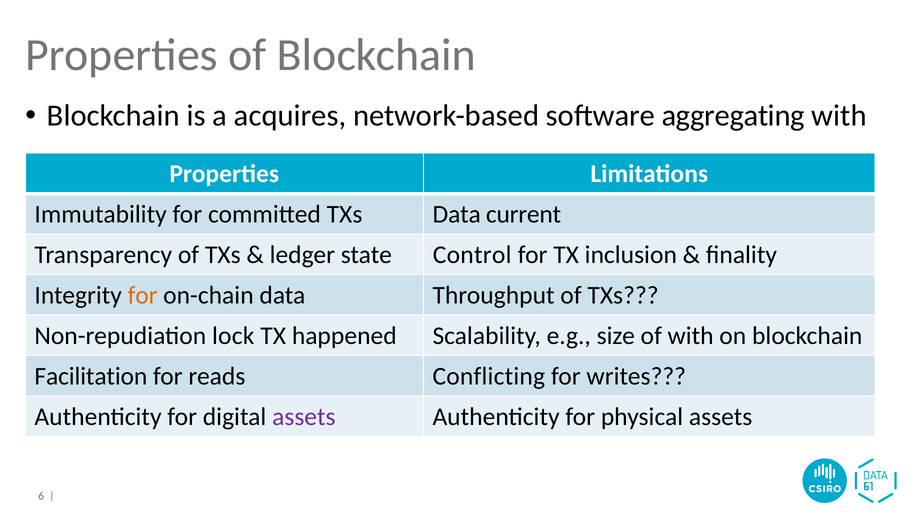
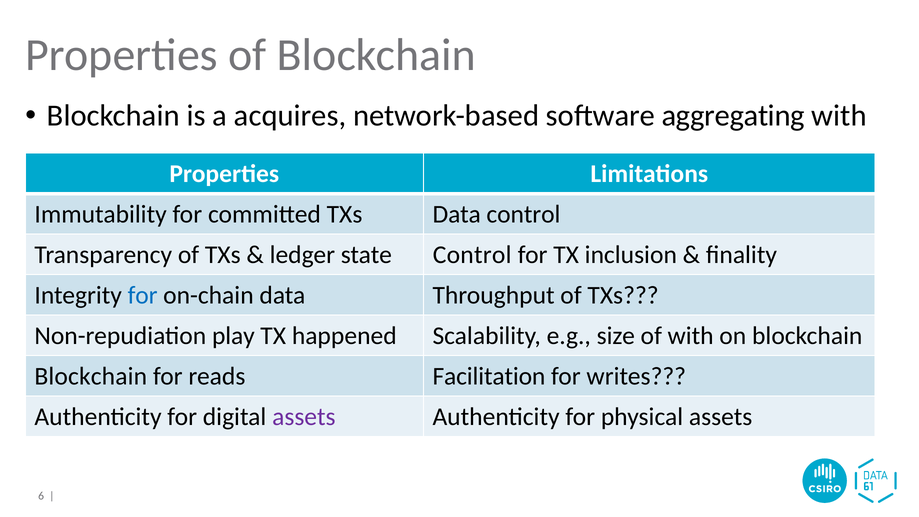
Data current: current -> control (523, 214)
for colour: orange -> blue (143, 295)
lock: lock -> play (233, 336)
Facilitation: Facilitation -> Blockchain (91, 376)
Conflicting: Conflicting -> Facilitation (489, 376)
